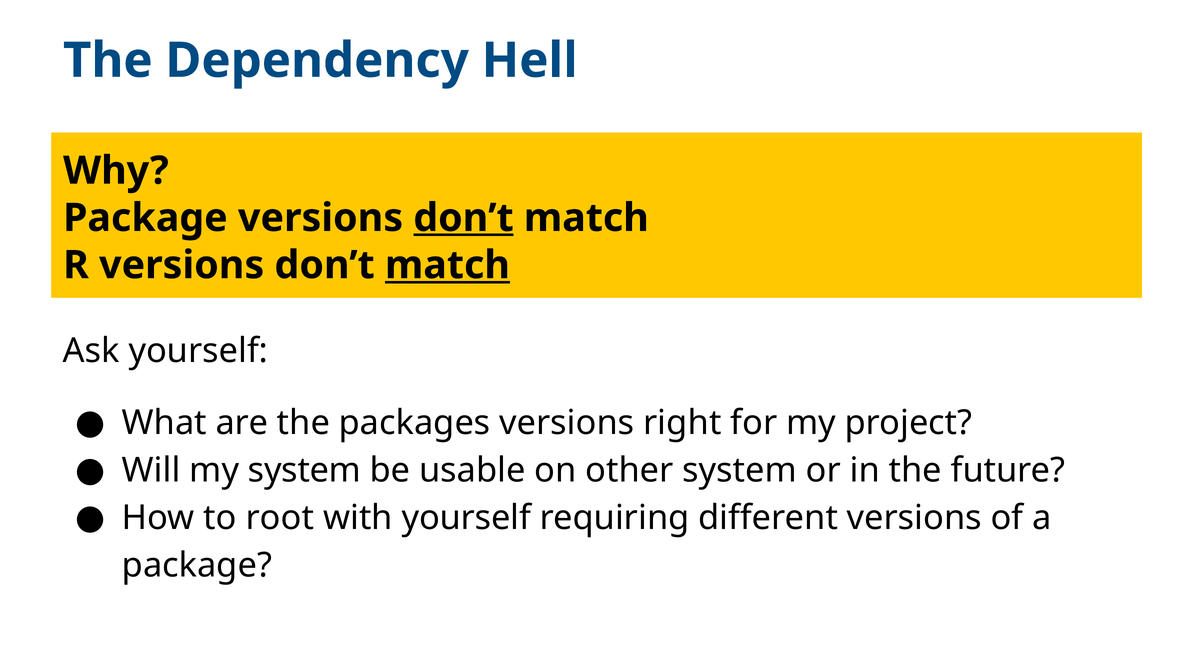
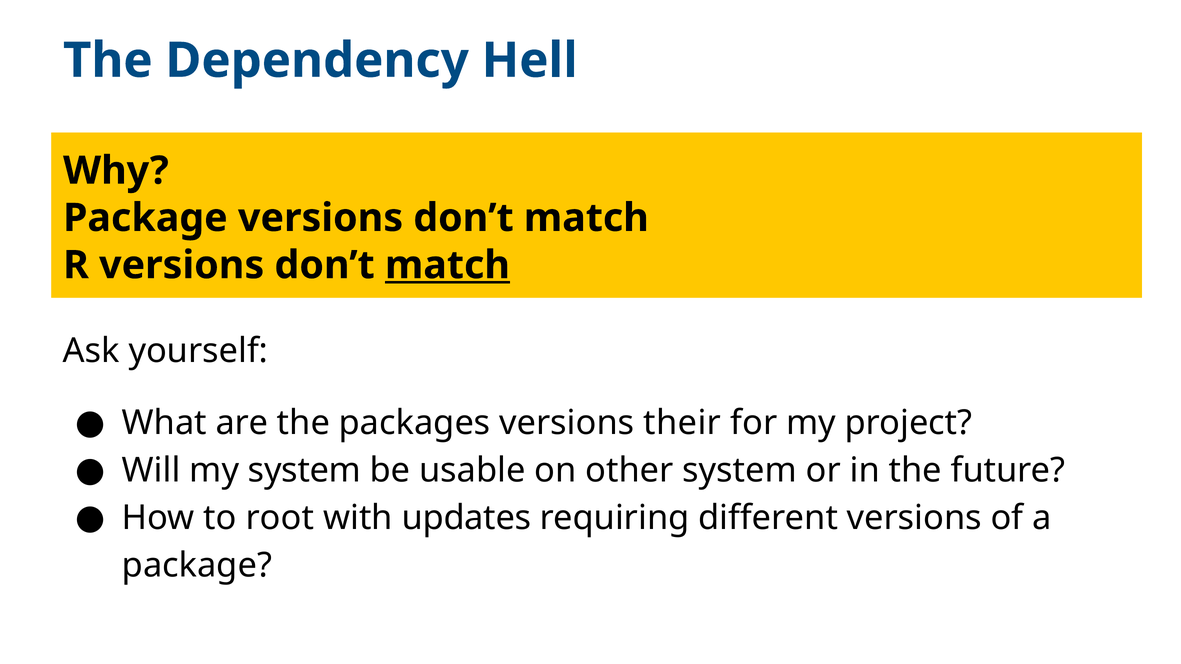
don’t underline: present -> none (463, 218)
right: right -> their (682, 423)
with yourself: yourself -> updates (466, 518)
